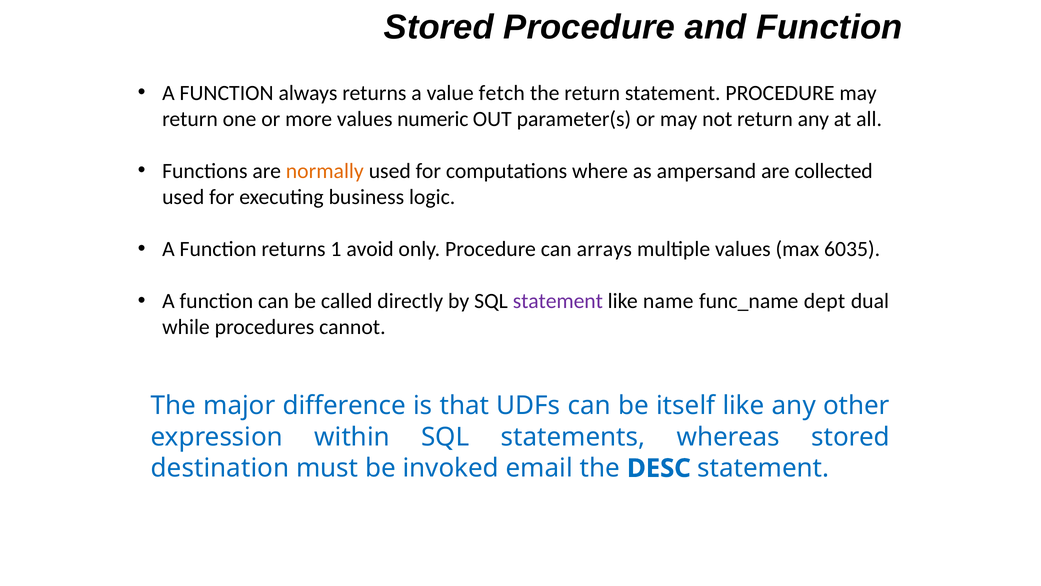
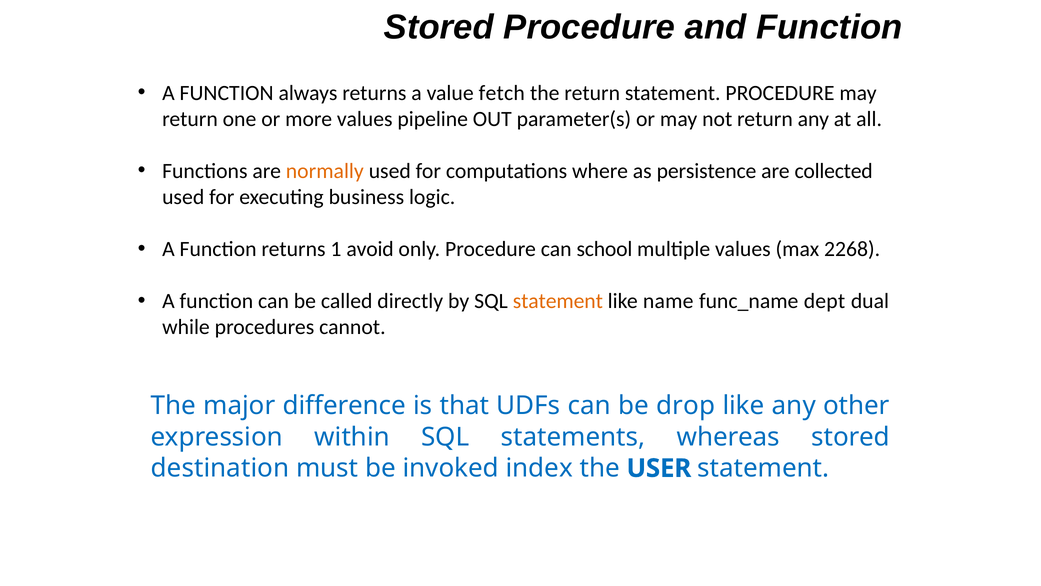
numeric: numeric -> pipeline (433, 119)
ampersand: ampersand -> persistence (706, 171)
arrays: arrays -> school (604, 249)
6035: 6035 -> 2268 (852, 249)
statement colour: purple -> orange (558, 301)
itself: itself -> drop (686, 406)
email: email -> index (539, 468)
DESC: DESC -> USER (659, 468)
